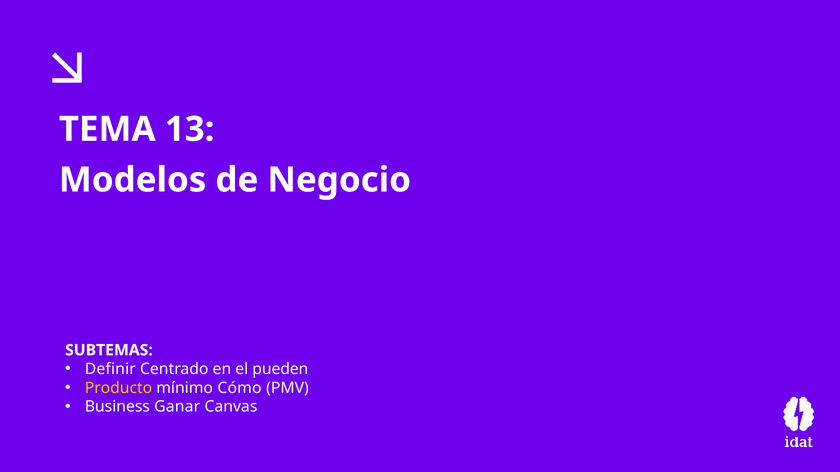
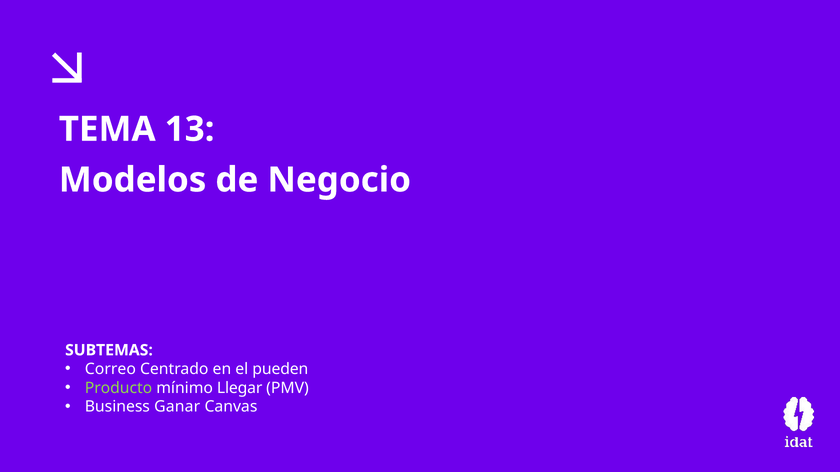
Definir: Definir -> Correo (110, 369)
Producto colour: yellow -> light green (119, 388)
Cómo: Cómo -> Llegar (240, 388)
